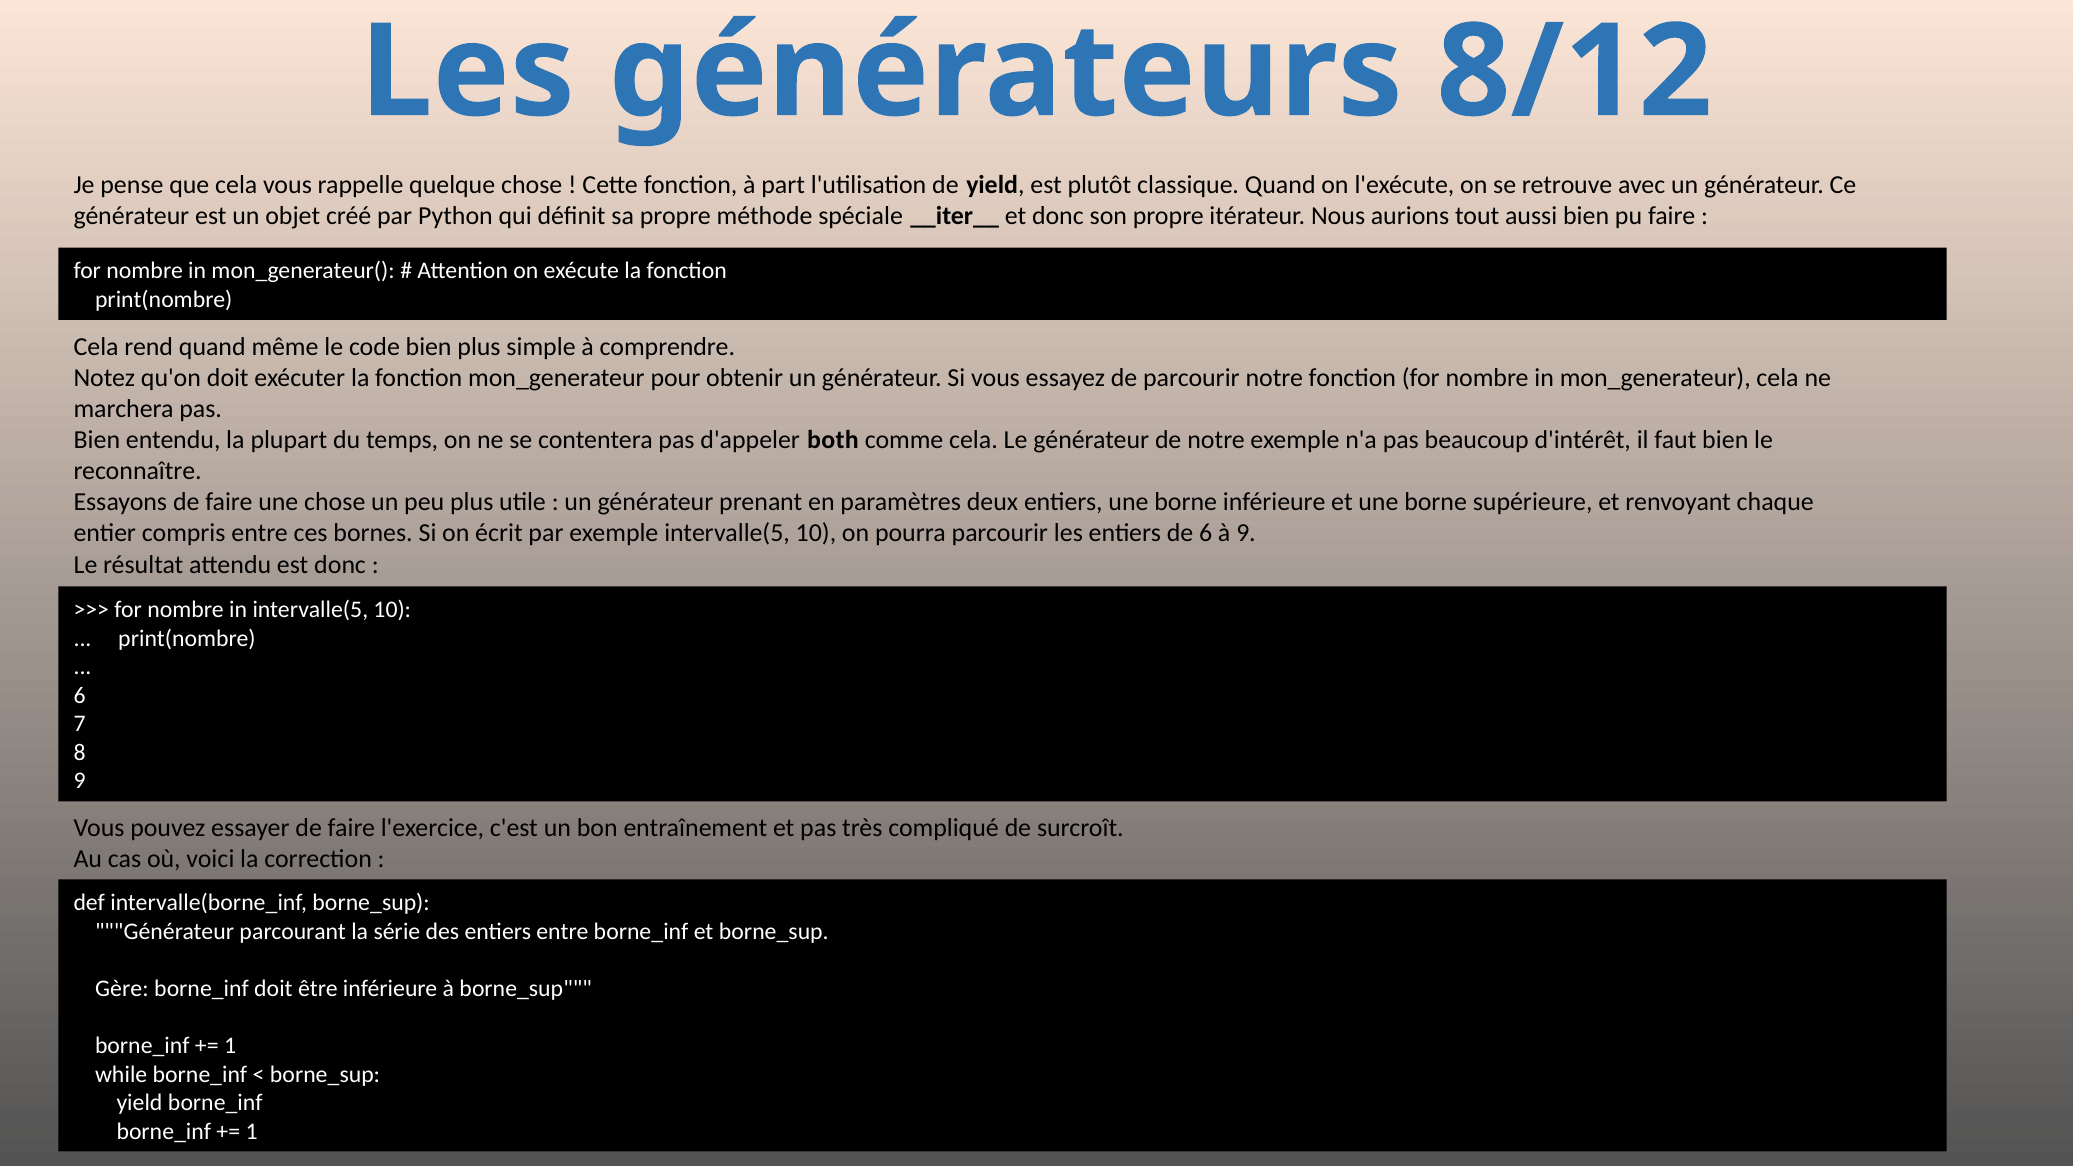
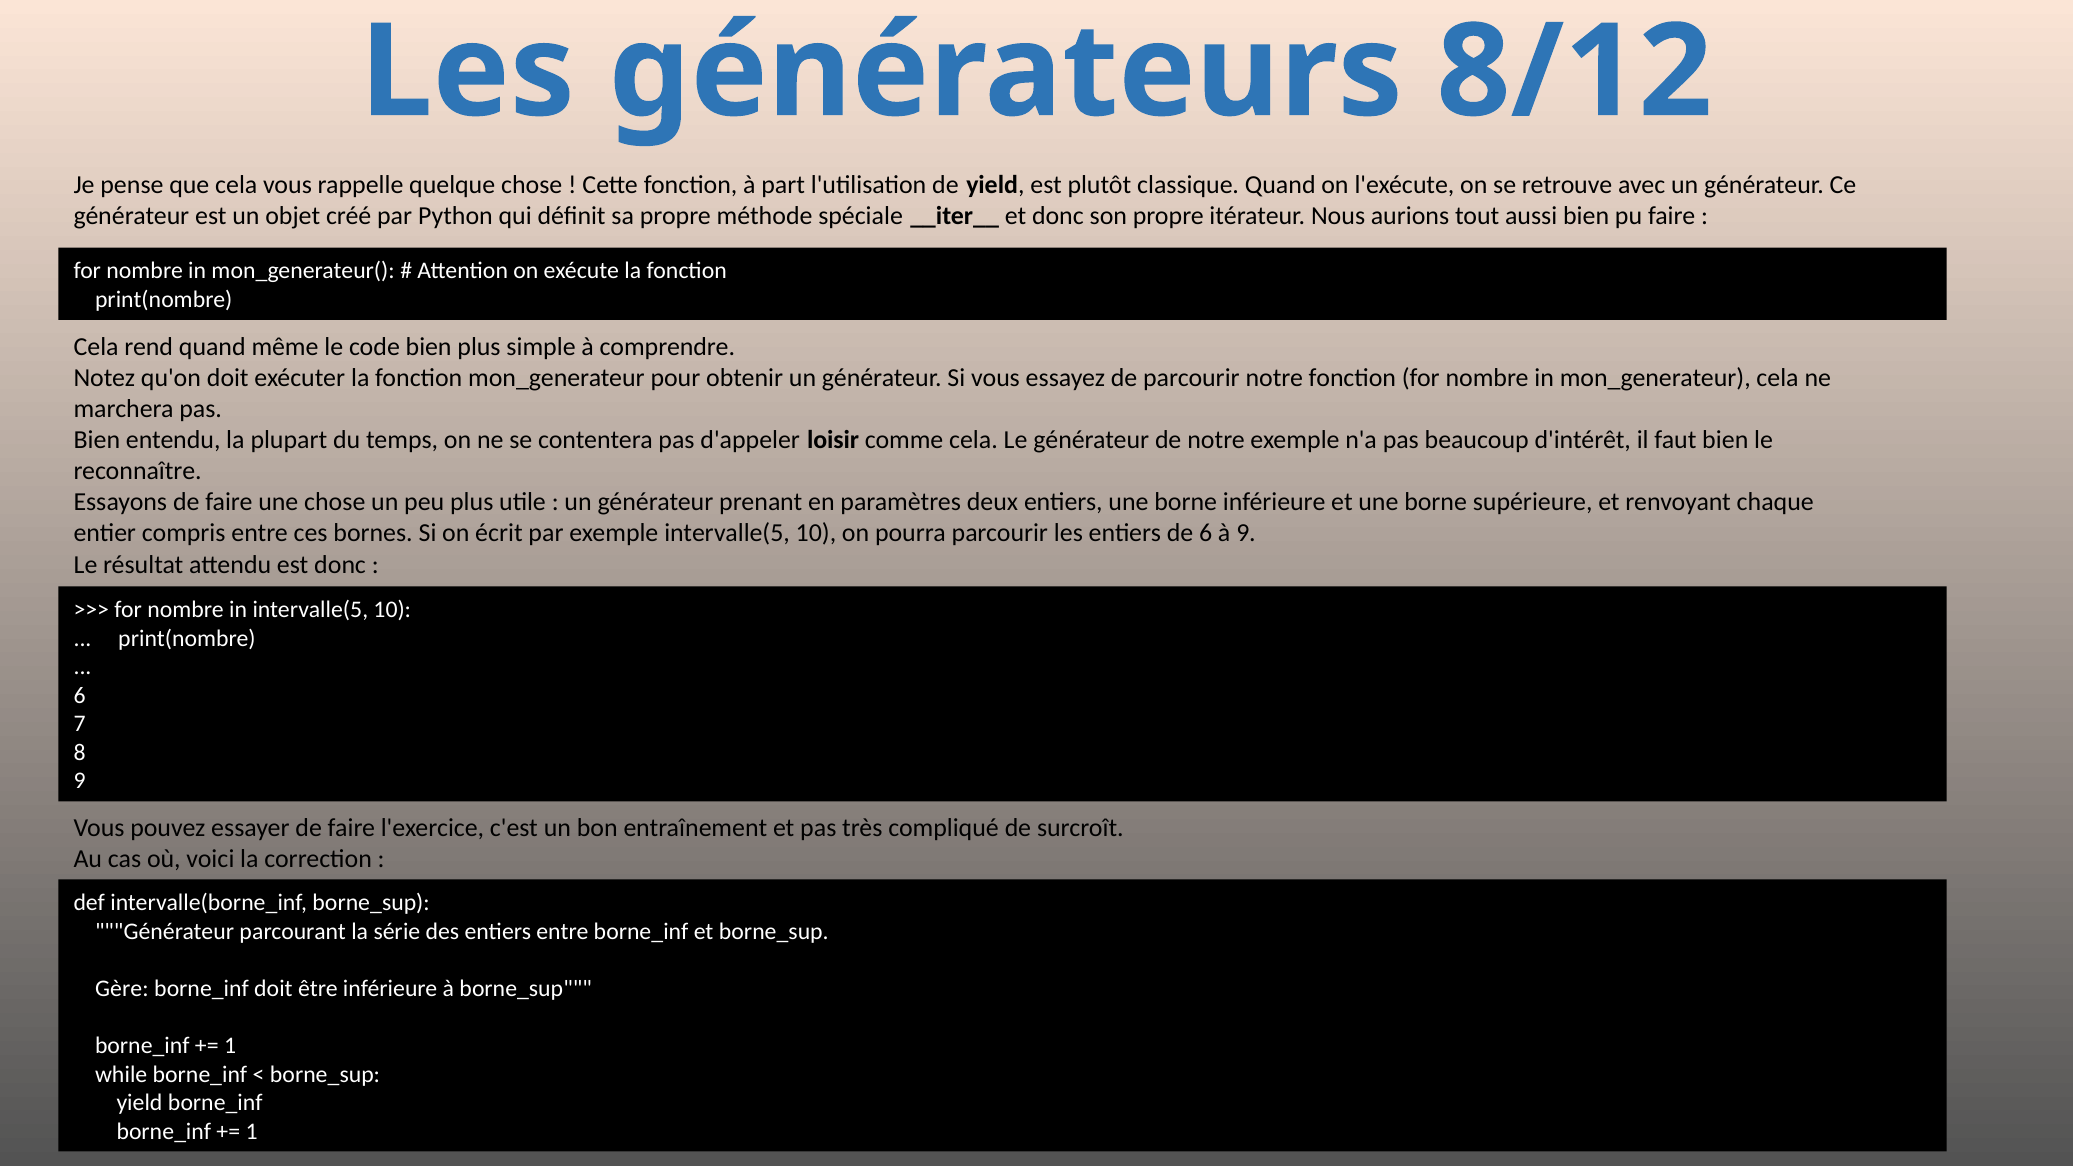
both: both -> loisir (833, 440)
